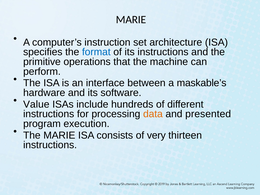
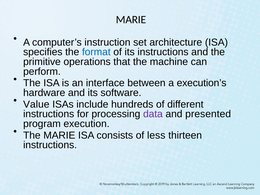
maskable’s: maskable’s -> execution’s (202, 83)
data colour: orange -> purple (153, 114)
very: very -> less (156, 135)
